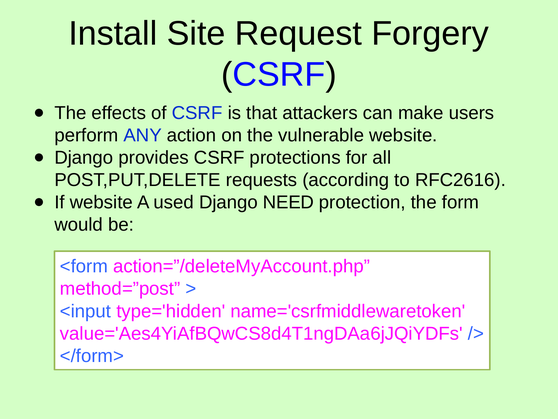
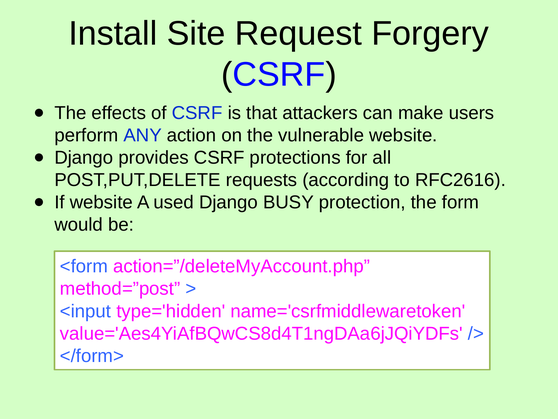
NEED: NEED -> BUSY (288, 202)
